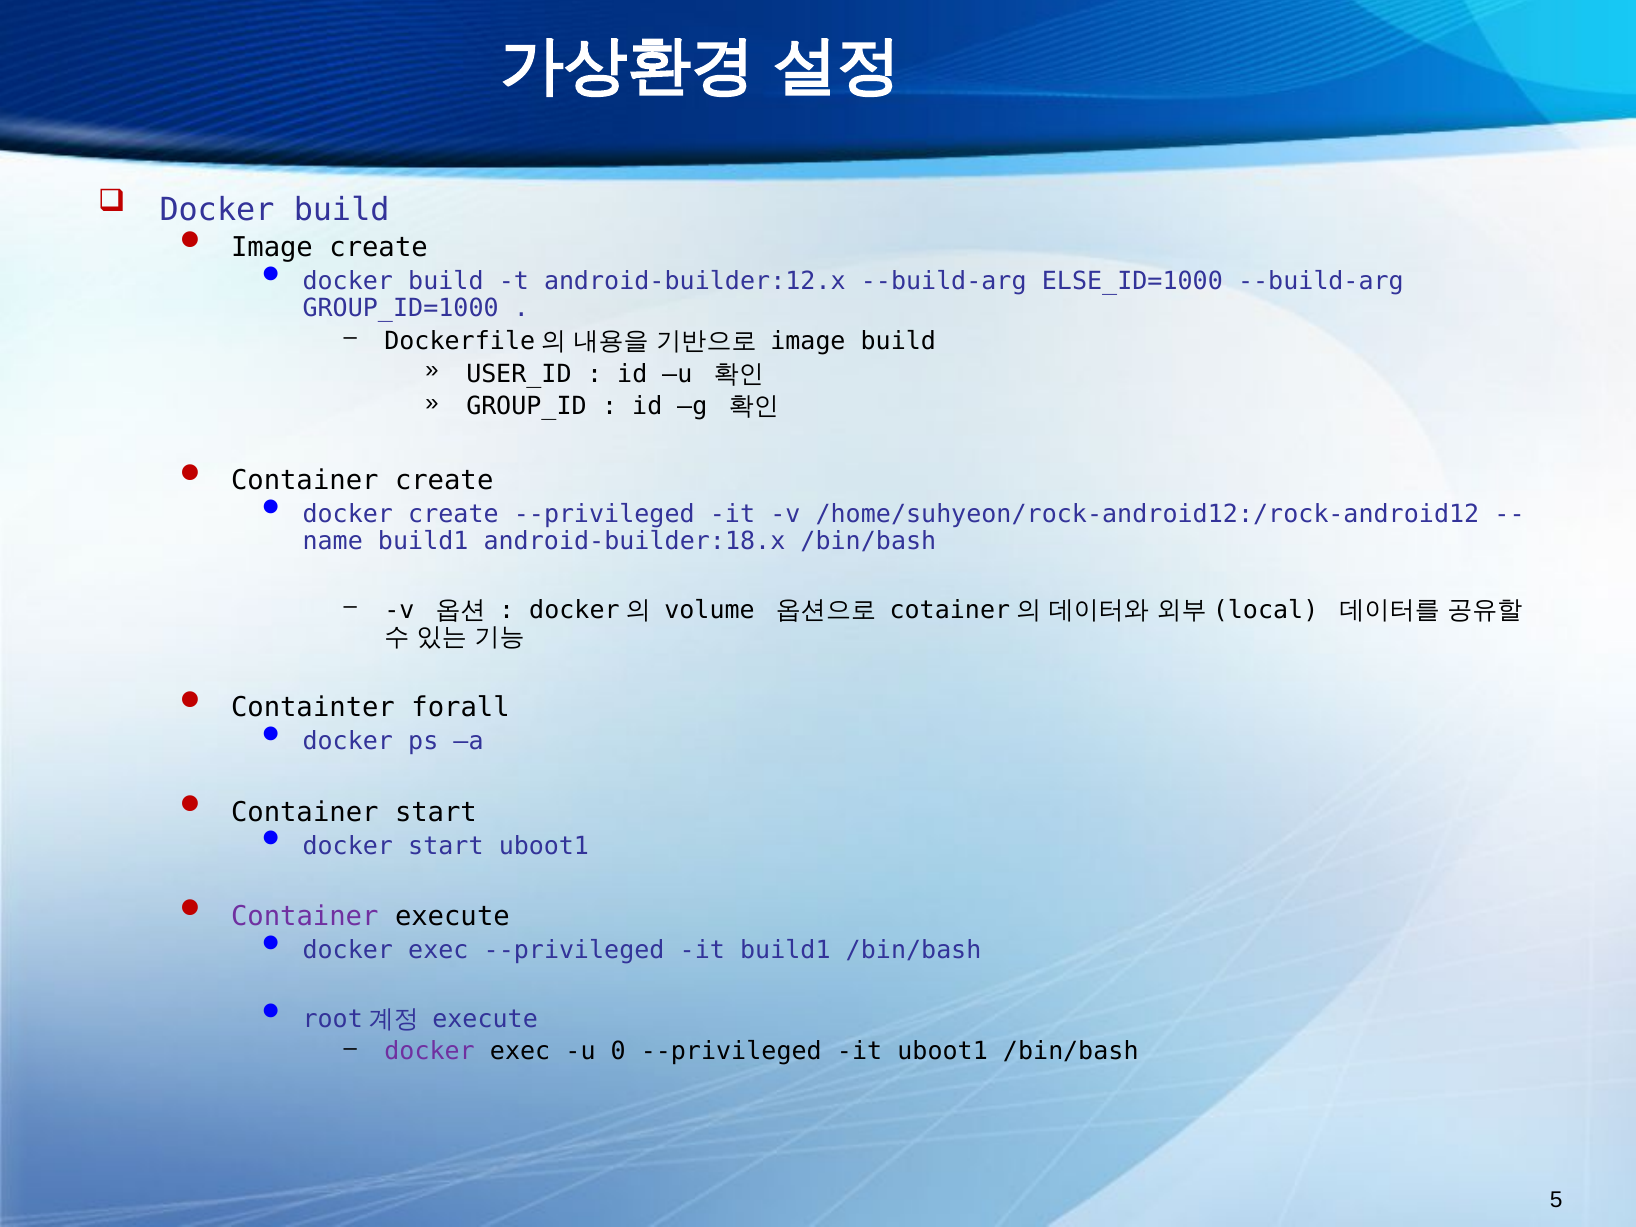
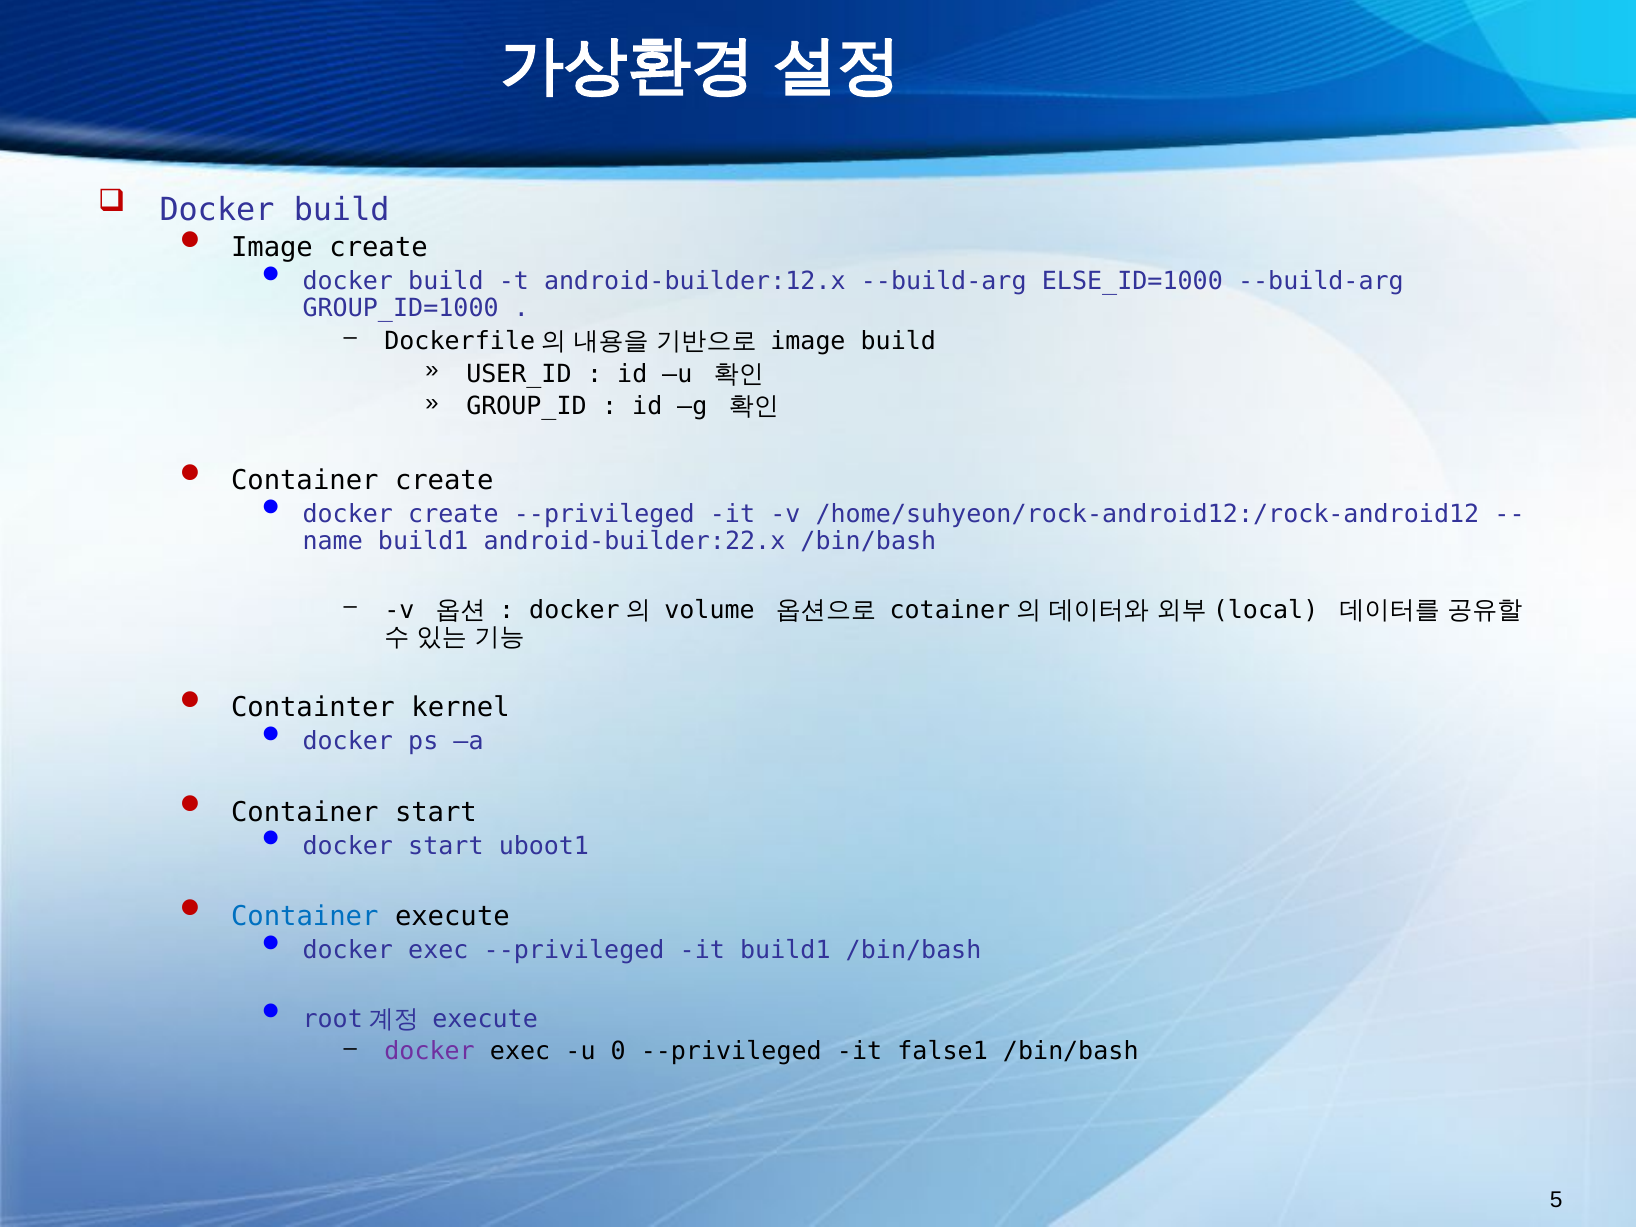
android-builder:18.x: android-builder:18.x -> android-builder:22.x (634, 542)
forall: forall -> kernel (461, 708)
Container colour: purple -> blue (305, 917)
it uboot1: uboot1 -> false1 (943, 1051)
